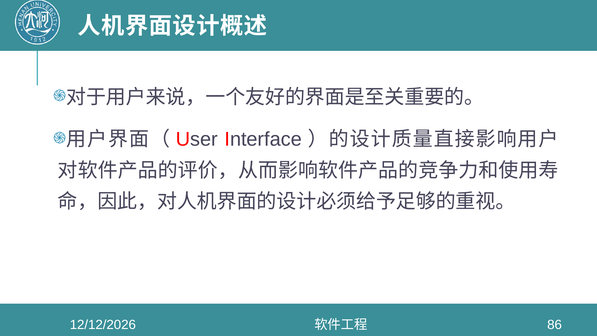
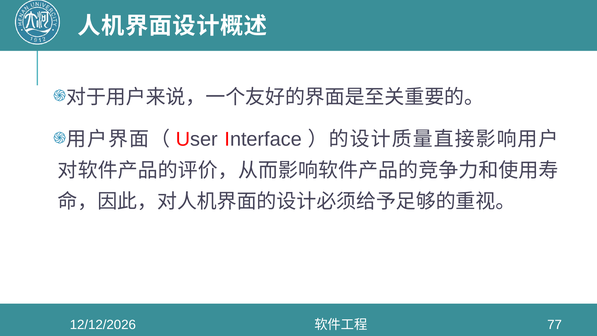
86: 86 -> 77 (555, 324)
